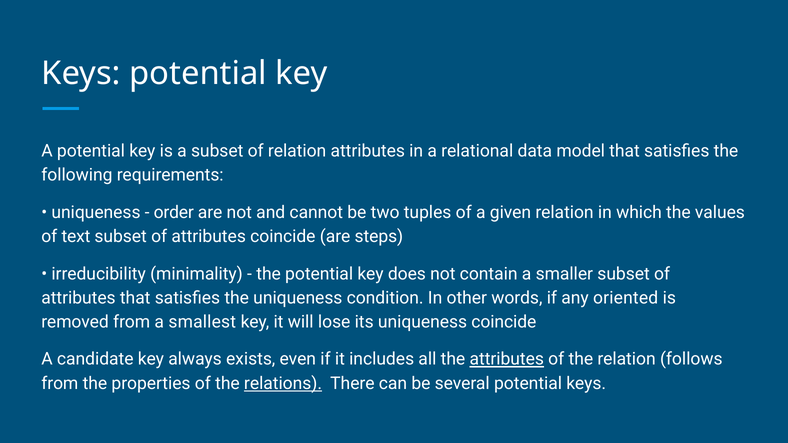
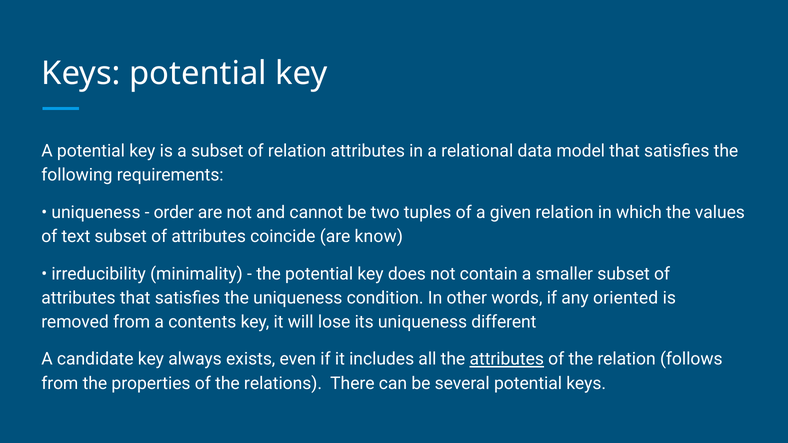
steps: steps -> know (379, 237)
smallest: smallest -> contents (202, 322)
uniqueness coincide: coincide -> different (504, 322)
relations underline: present -> none (283, 384)
